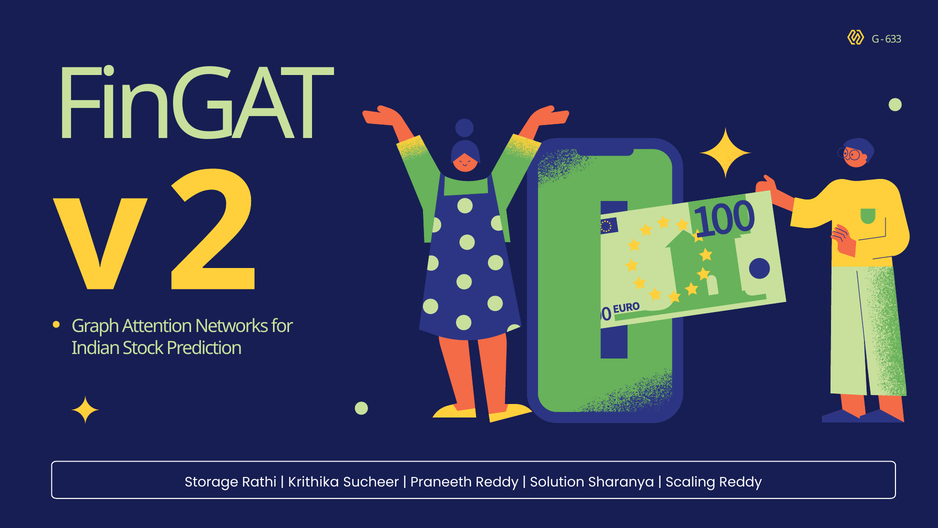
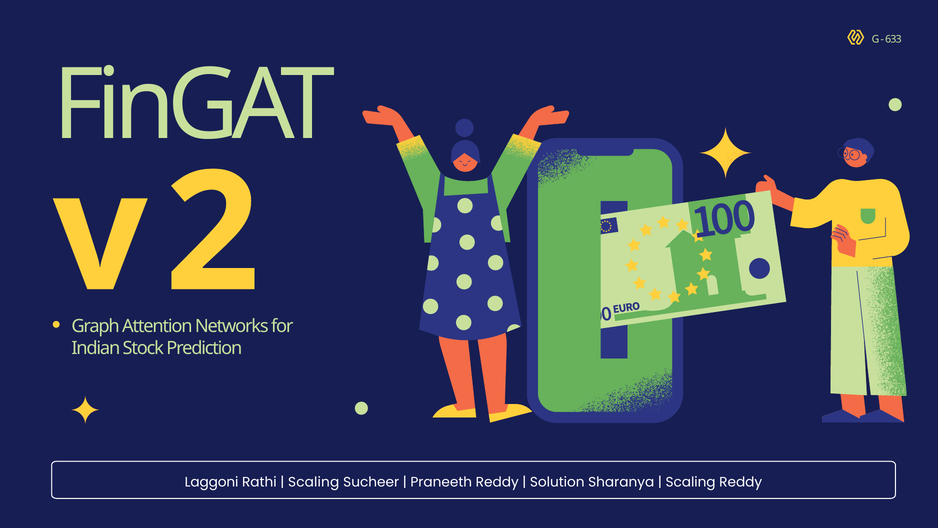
Storage: Storage -> Laggoni (212, 482)
Krithika: Krithika -> Scaling (314, 482)
